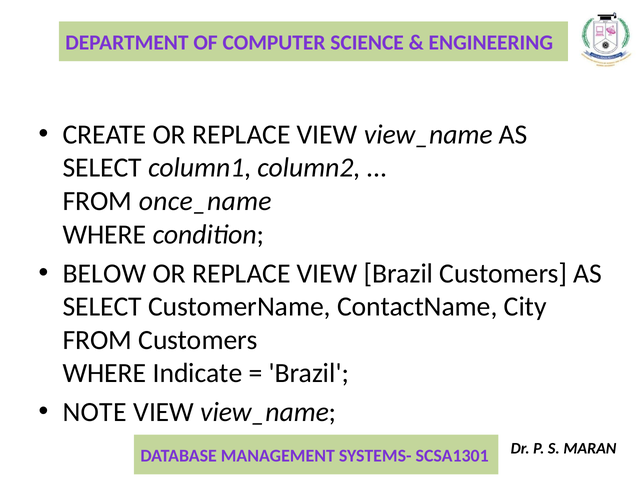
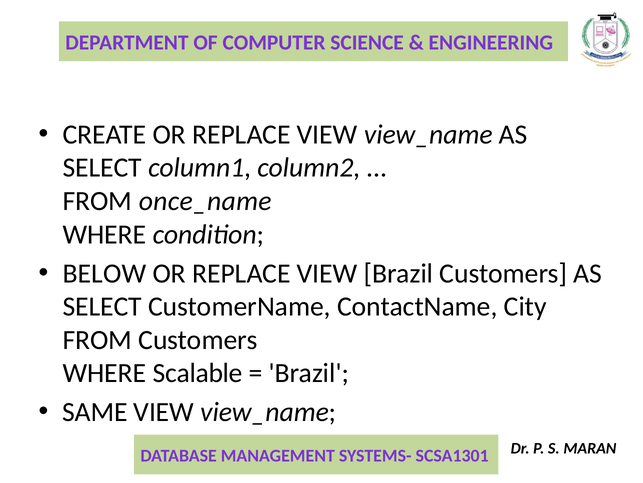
Indicate: Indicate -> Scalable (198, 373)
NOTE: NOTE -> SAME (95, 412)
